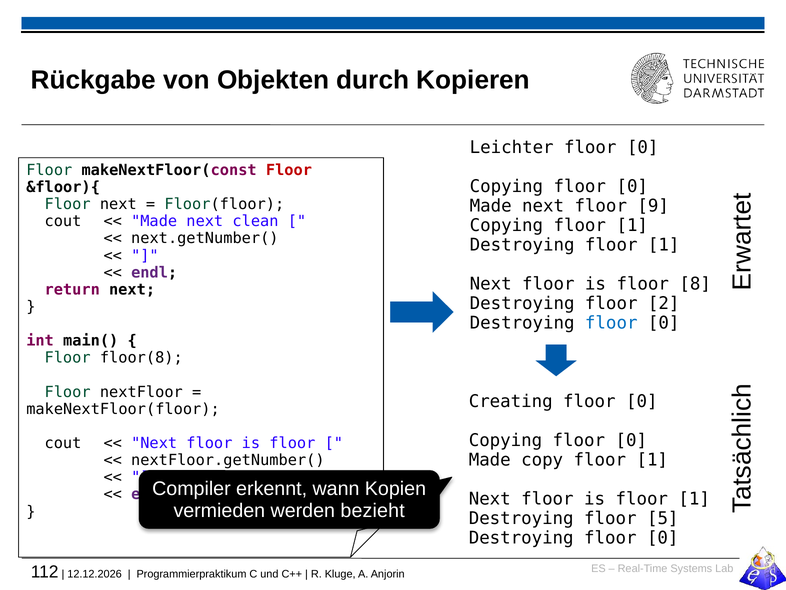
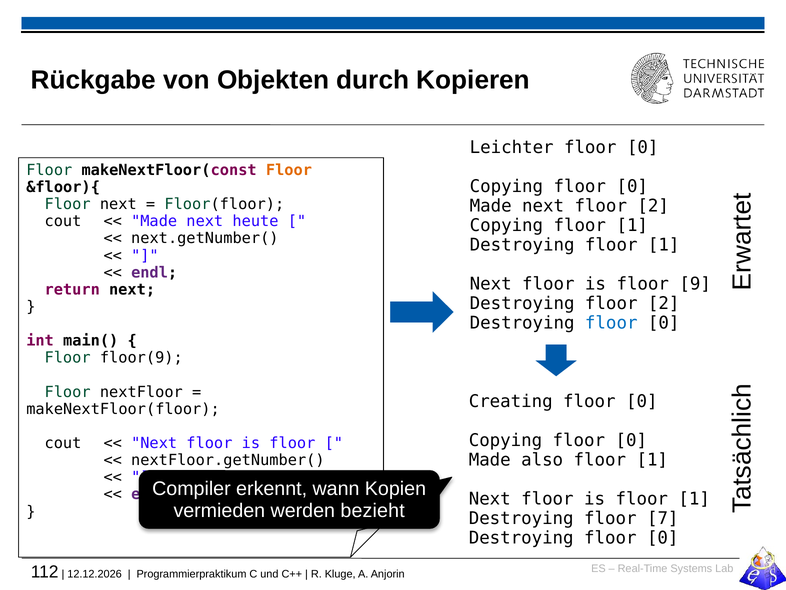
Floor colour: red -> orange (289, 170)
next floor 9: 9 -> 2 (653, 206)
clean: clean -> heute (255, 221)
8: 8 -> 9 (695, 284)
floor(8: floor(8 -> floor(9 (141, 358)
copy: copy -> also (542, 460)
5: 5 -> 7 (663, 518)
